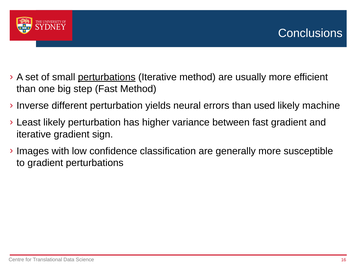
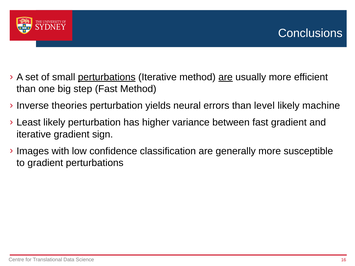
are underline: none -> present (226, 77)
different: different -> theories (69, 106)
used: used -> level (264, 106)
